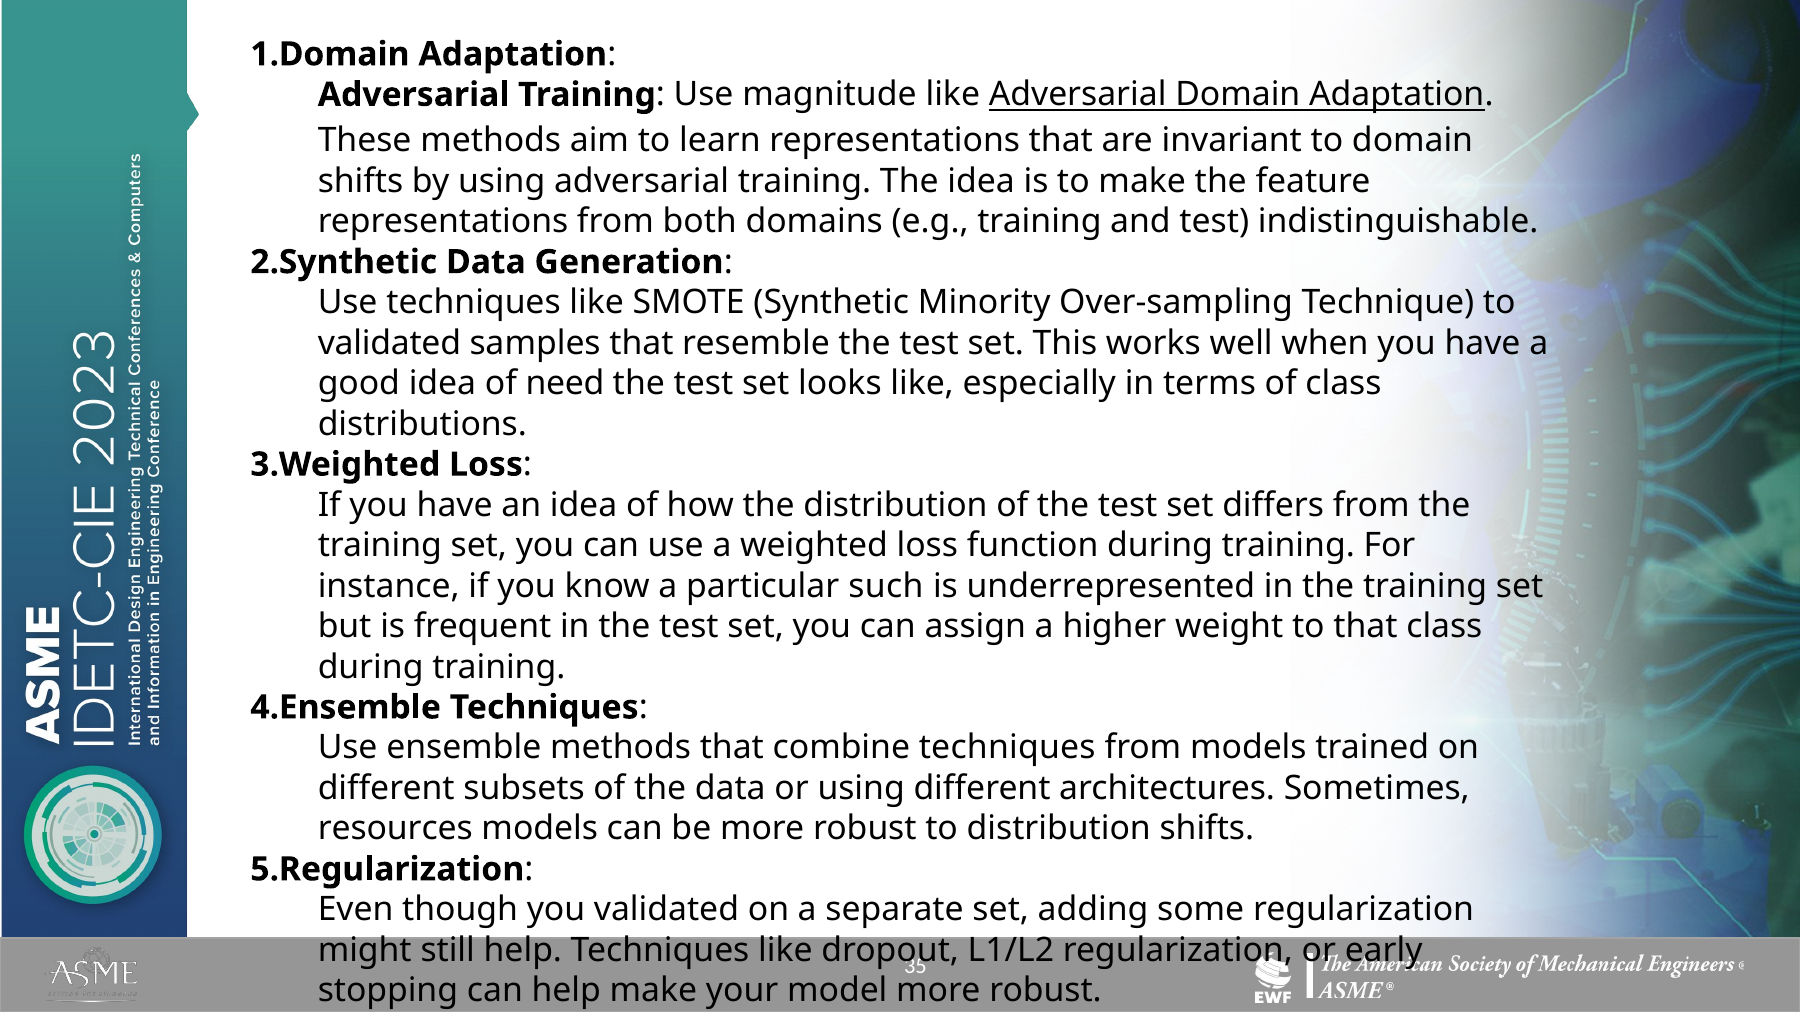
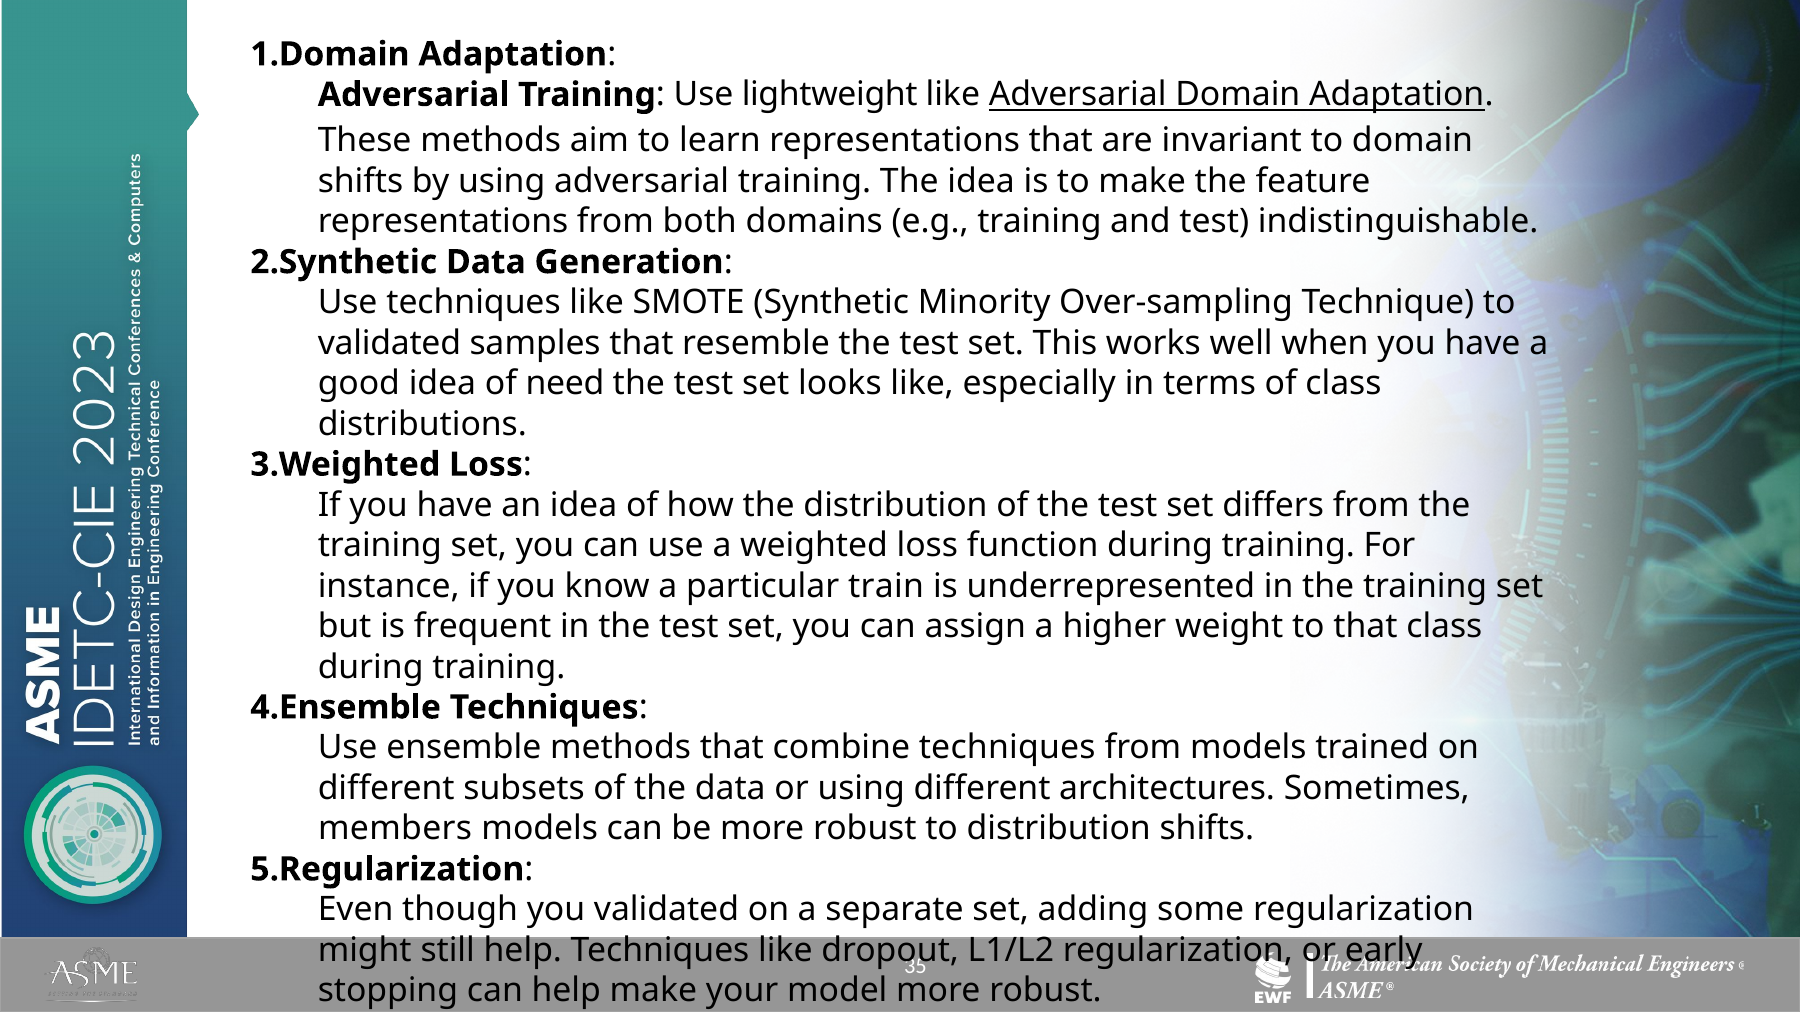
magnitude: magnitude -> lightweight (830, 95)
such: such -> train (886, 586)
resources: resources -> members (395, 829)
